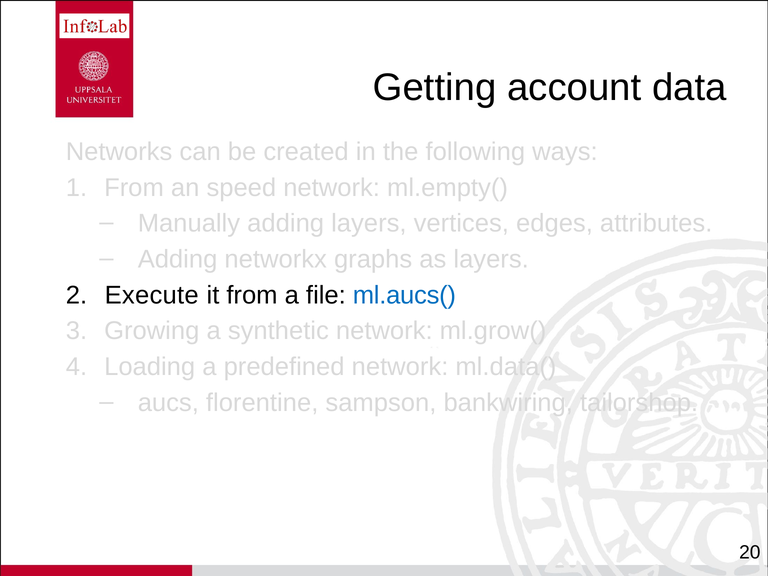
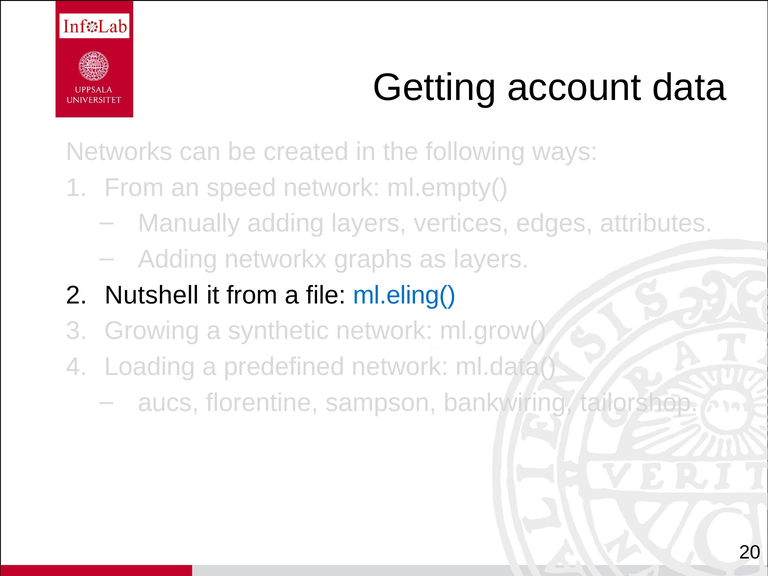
Execute: Execute -> Nutshell (152, 295)
ml.aucs(: ml.aucs( -> ml.eling( (404, 295)
